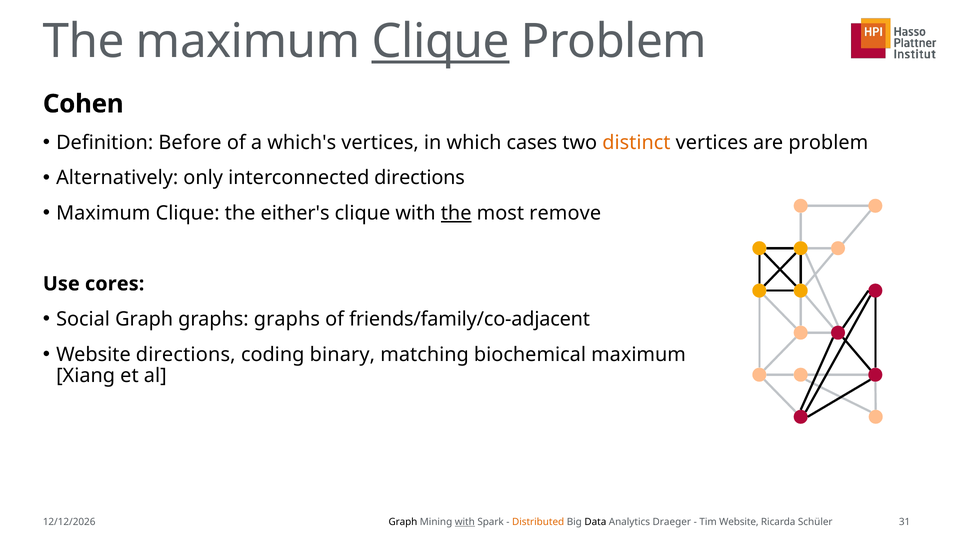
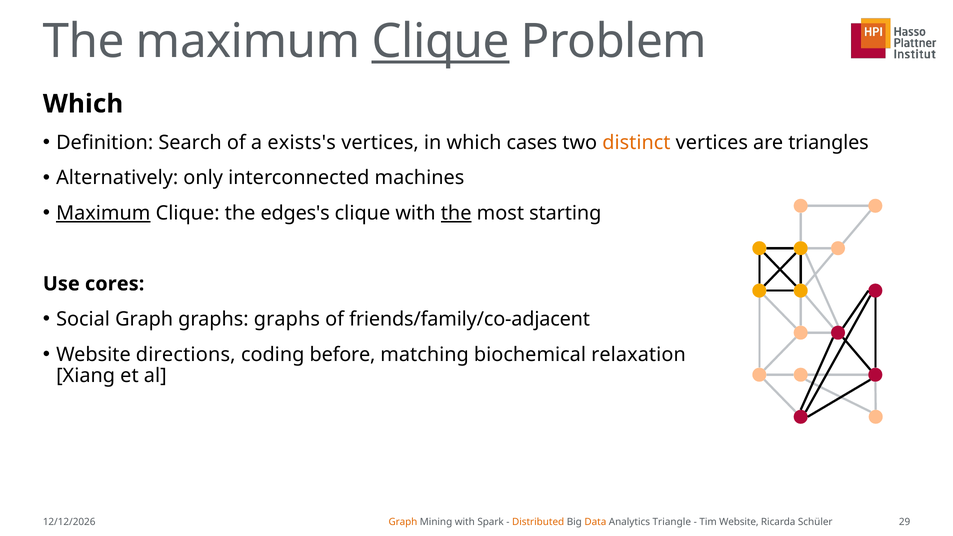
Cohen: Cohen -> Which (83, 104)
Before: Before -> Search (190, 142)
which's: which's -> exists's (302, 142)
are problem: problem -> triangles (828, 142)
interconnected directions: directions -> machines (419, 178)
Maximum underline: none -> present (103, 213)
either's: either's -> edges's (295, 213)
remove: remove -> starting (565, 213)
binary: binary -> before (343, 355)
biochemical maximum: maximum -> relaxation (638, 355)
Graph colour: black -> orange (403, 522)
with underline: present -> none (465, 522)
Data colour: black -> orange (595, 522)
Draeger: Draeger -> Triangle (672, 522)
31: 31 -> 29 (905, 522)
